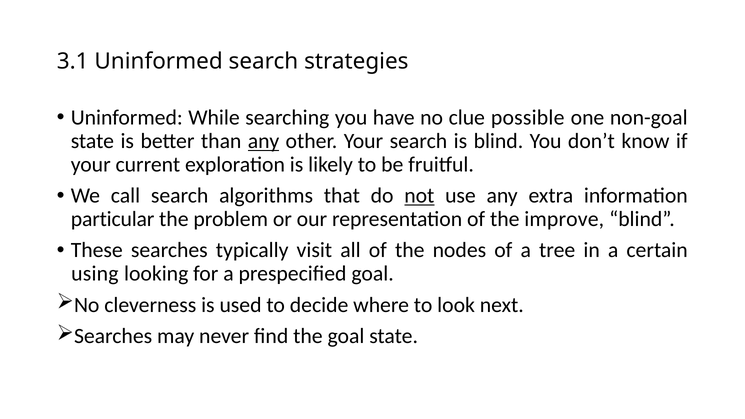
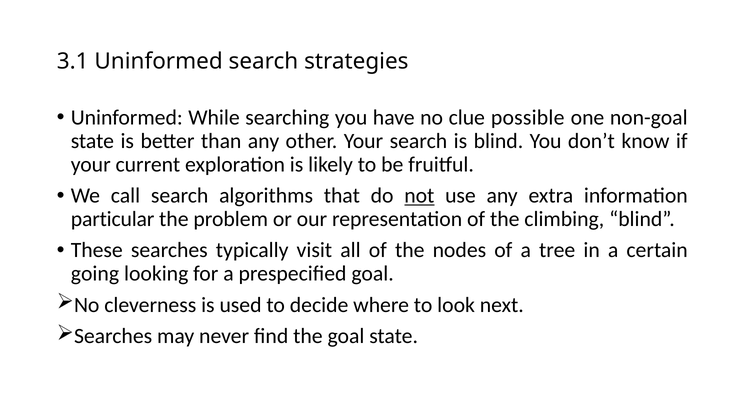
any underline: present -> none (264, 141)
improve: improve -> climbing (564, 219)
using: using -> going (95, 274)
